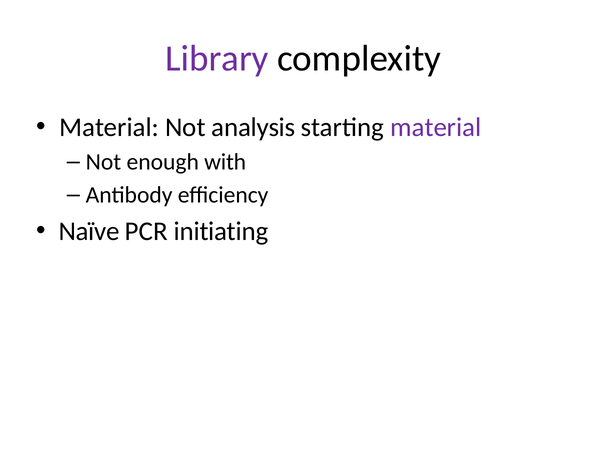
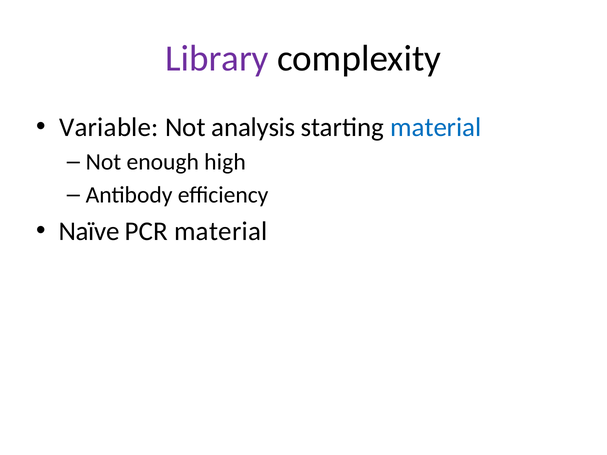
Material: Material -> Variable (109, 127)
material colour: purple -> blue (436, 127)
with: with -> high (225, 162)
PCR initiating: initiating -> material (221, 231)
